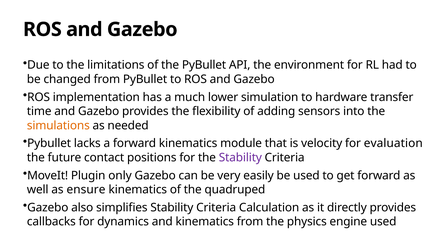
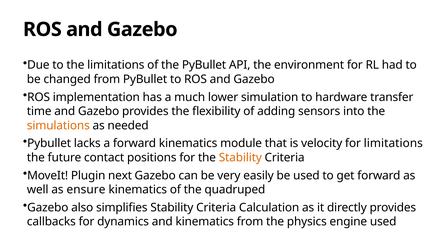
for evaluation: evaluation -> limitations (393, 143)
Stability colour: purple -> orange (240, 157)
only: only -> next (120, 175)
